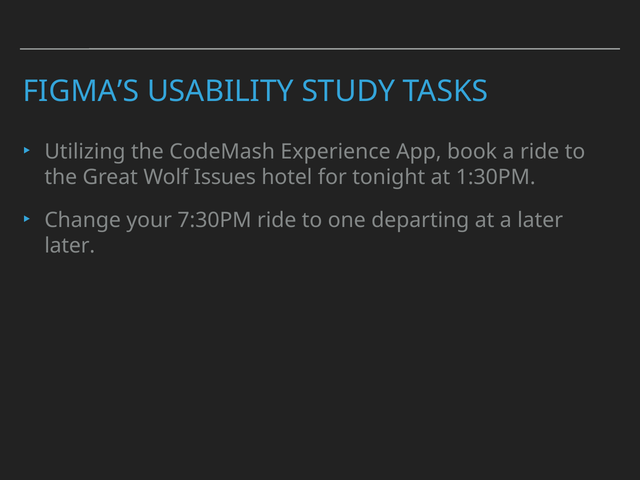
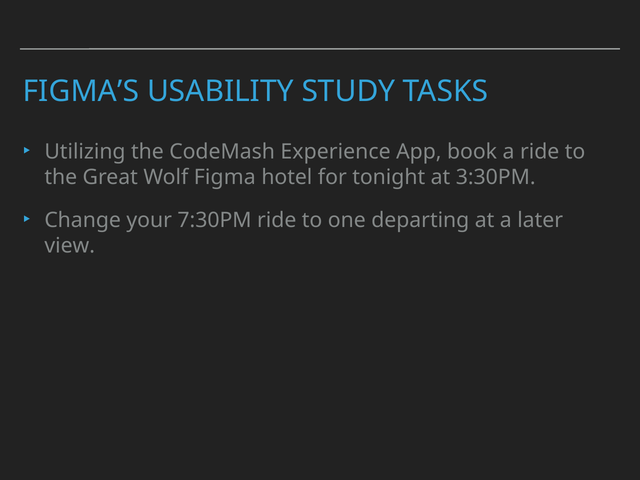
Issues: Issues -> Figma (225, 177)
1:30PM: 1:30PM -> 3:30PM (496, 177)
later: later -> view (70, 246)
